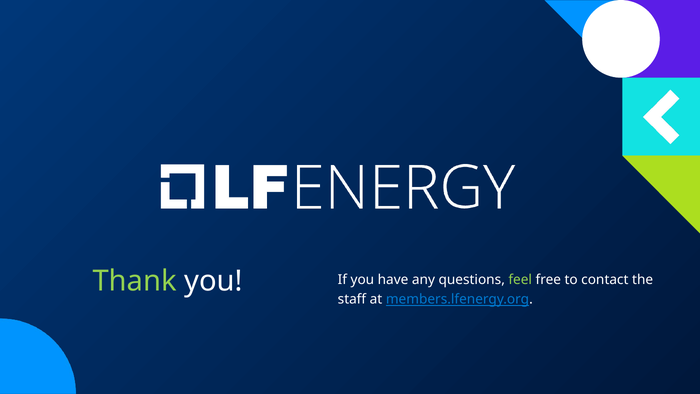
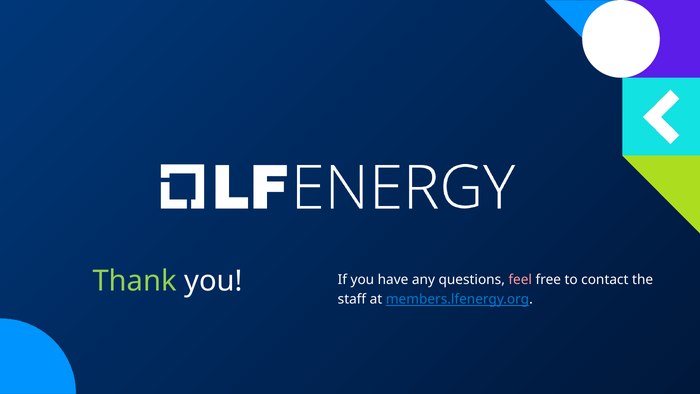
feel colour: light green -> pink (520, 280)
